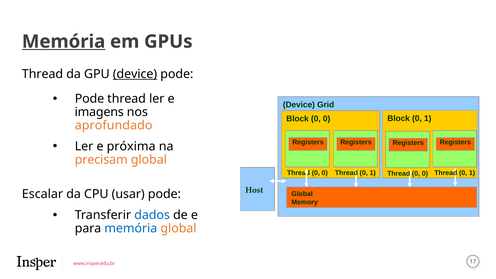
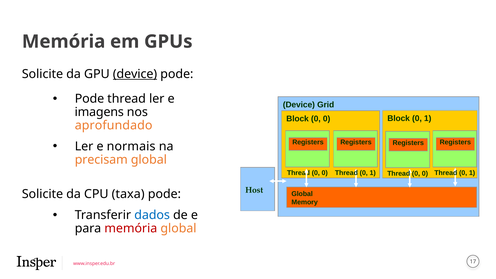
Memória underline: present -> none (64, 42)
Thread: Thread -> Solicite (42, 74)
próxima: próxima -> normais (131, 146)
Escalar: Escalar -> Solicite (42, 194)
usar: usar -> taxa (128, 194)
memória colour: blue -> red (131, 228)
